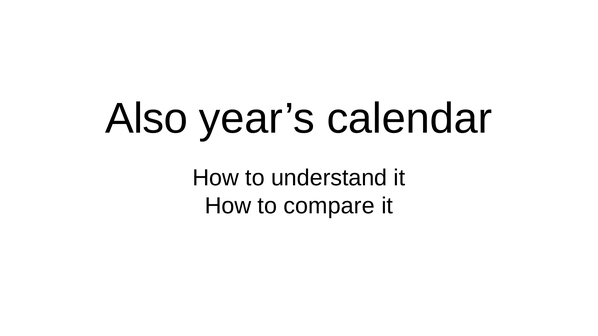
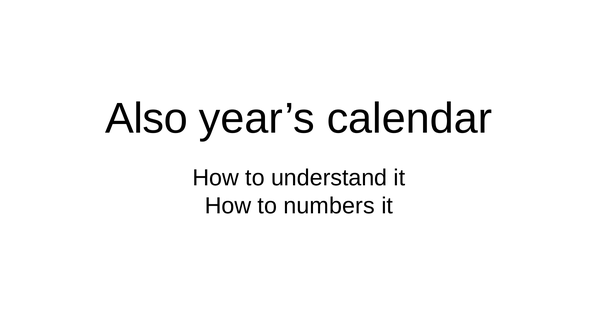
compare: compare -> numbers (329, 206)
